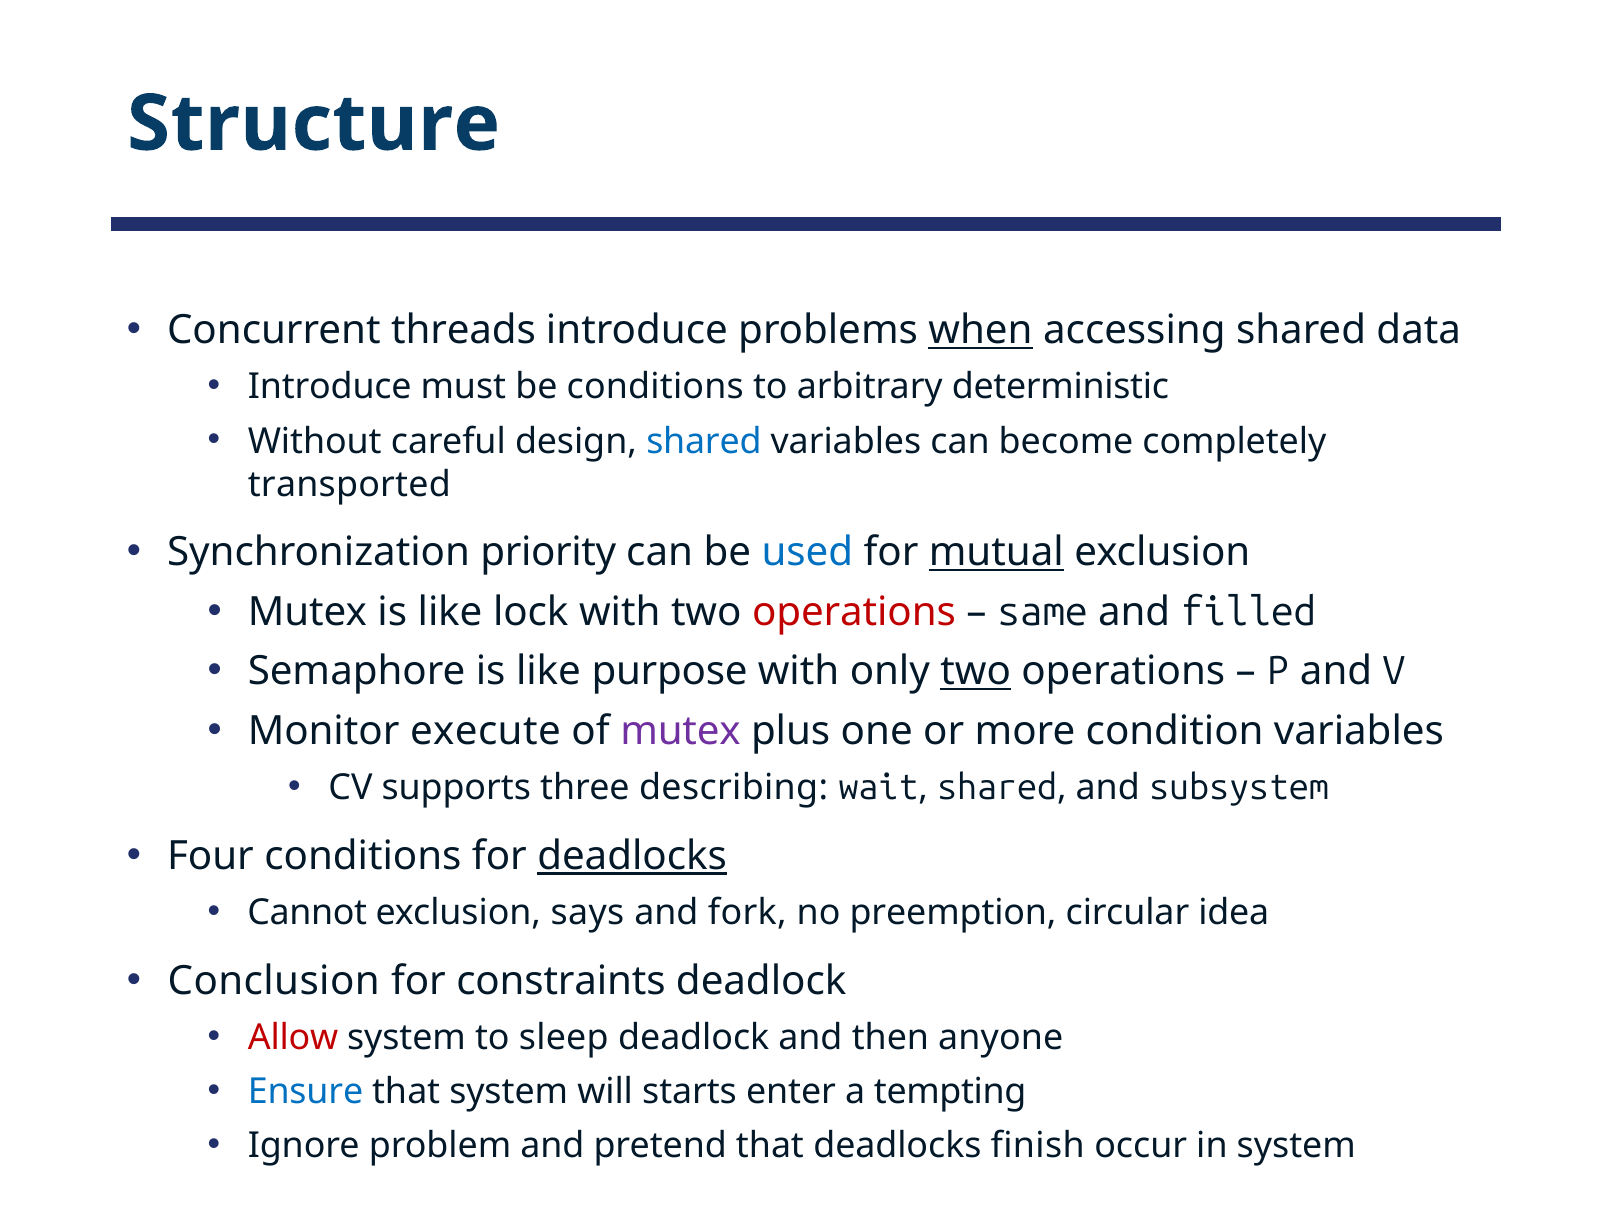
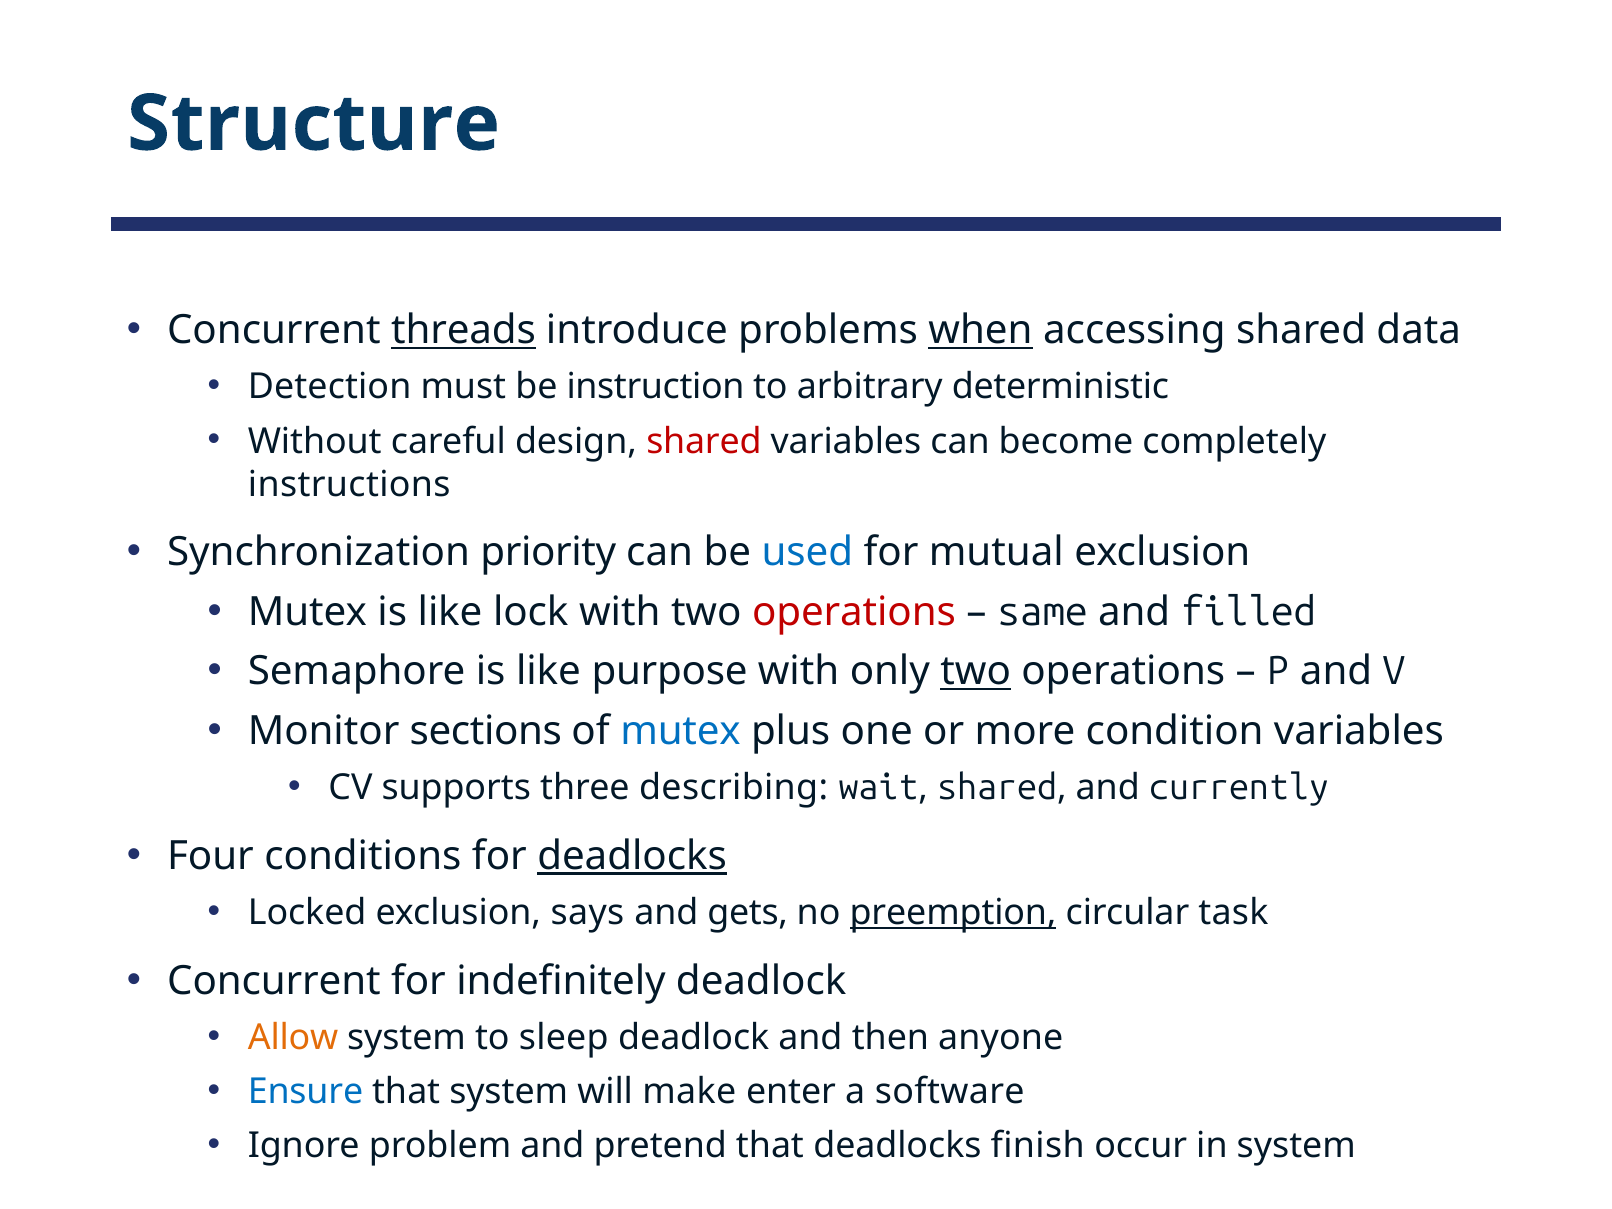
threads underline: none -> present (463, 331)
Introduce: Introduce -> Detection (330, 387)
be conditions: conditions -> instruction (655, 387)
shared colour: blue -> red (704, 441)
transported: transported -> instructions (349, 484)
mutual underline: present -> none (996, 553)
execute: execute -> sections (486, 731)
mutex colour: purple -> blue (680, 731)
subsystem: subsystem -> currently (1239, 788)
Cannot: Cannot -> Locked (307, 913)
fork: fork -> gets (748, 913)
preemption underline: none -> present (953, 913)
idea: idea -> task (1233, 913)
Conclusion: Conclusion -> Concurrent (274, 981)
constraints: constraints -> indefinitely (561, 981)
Allow colour: red -> orange (293, 1038)
starts: starts -> make (689, 1092)
tempting: tempting -> software (950, 1092)
